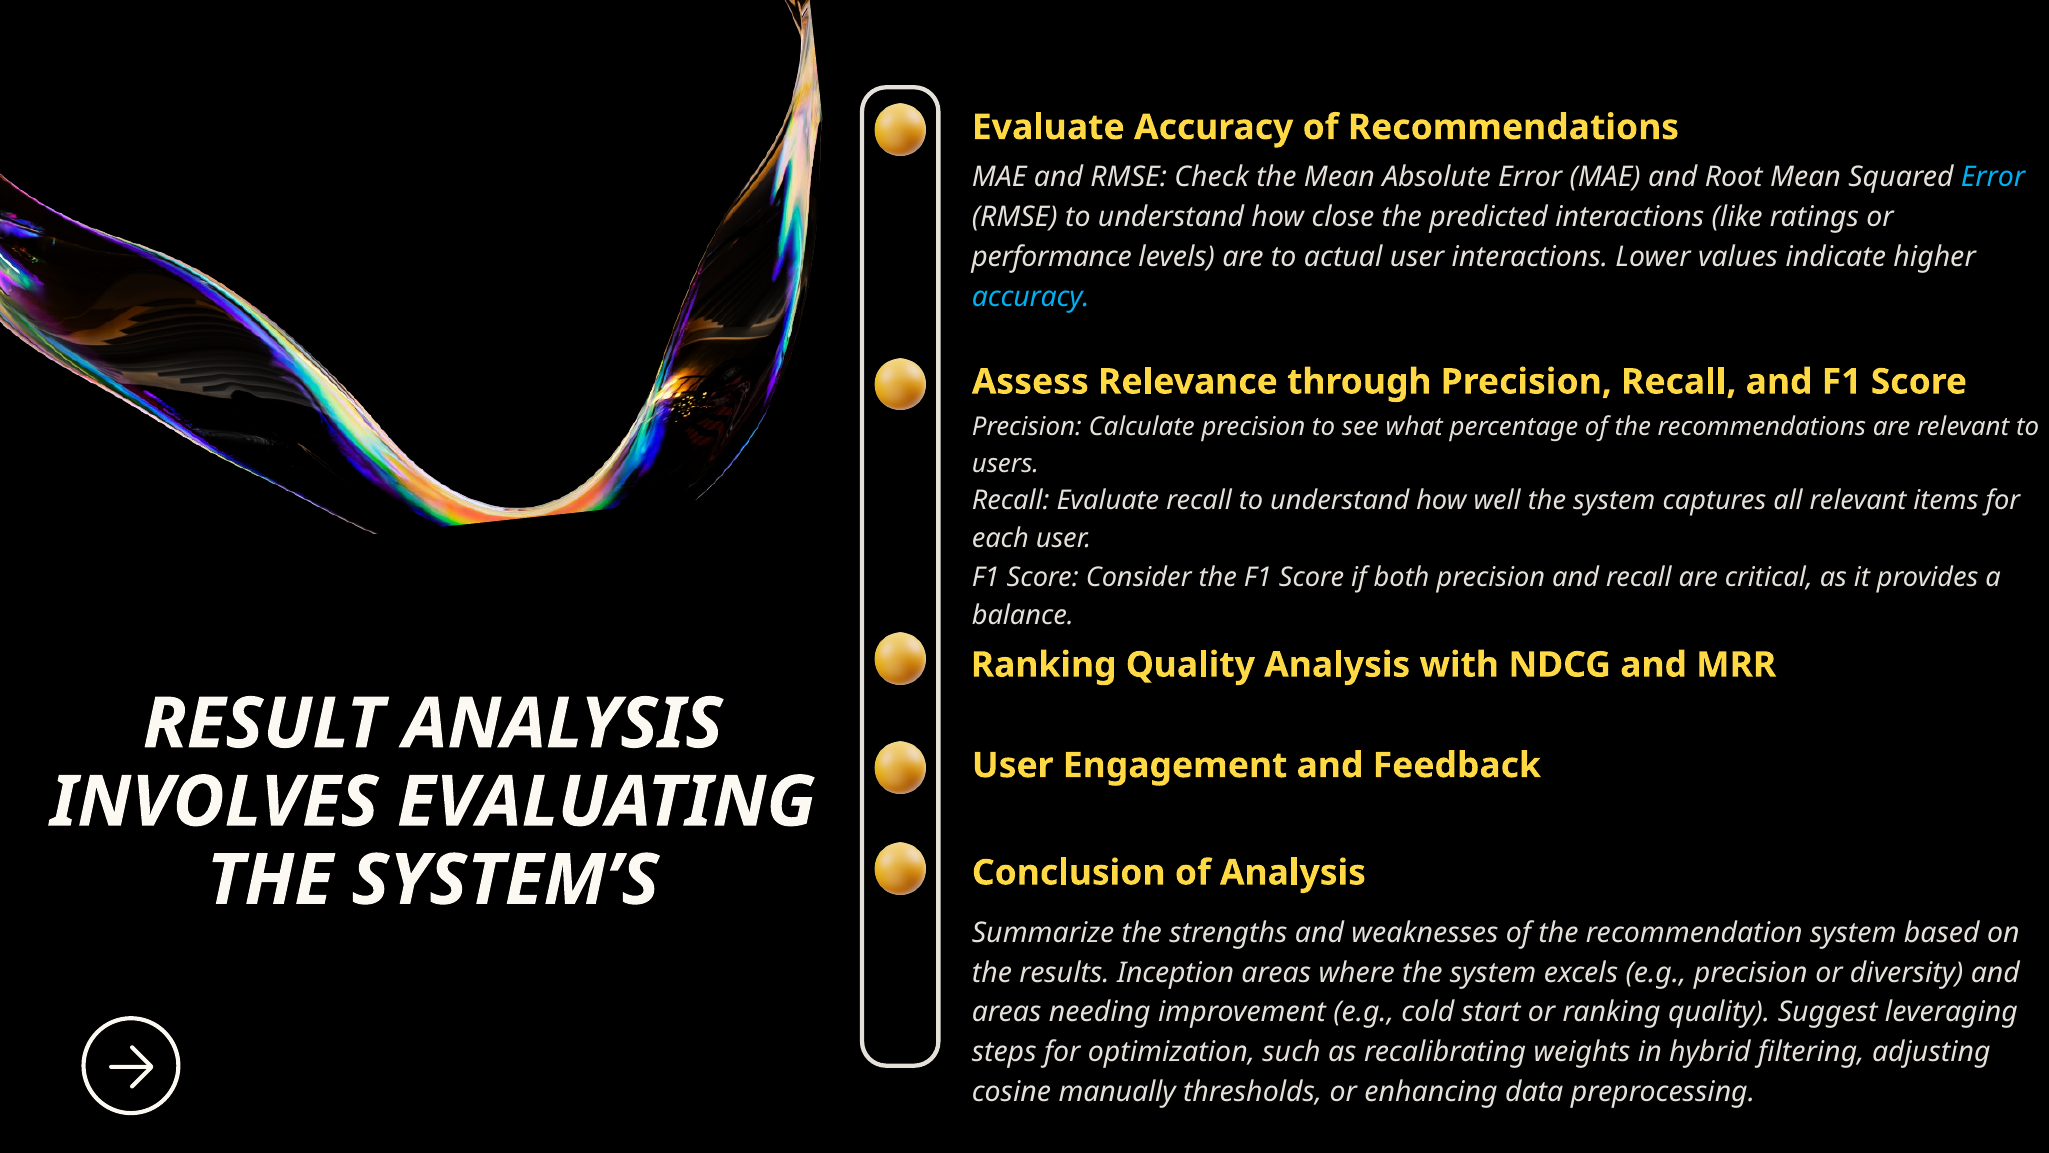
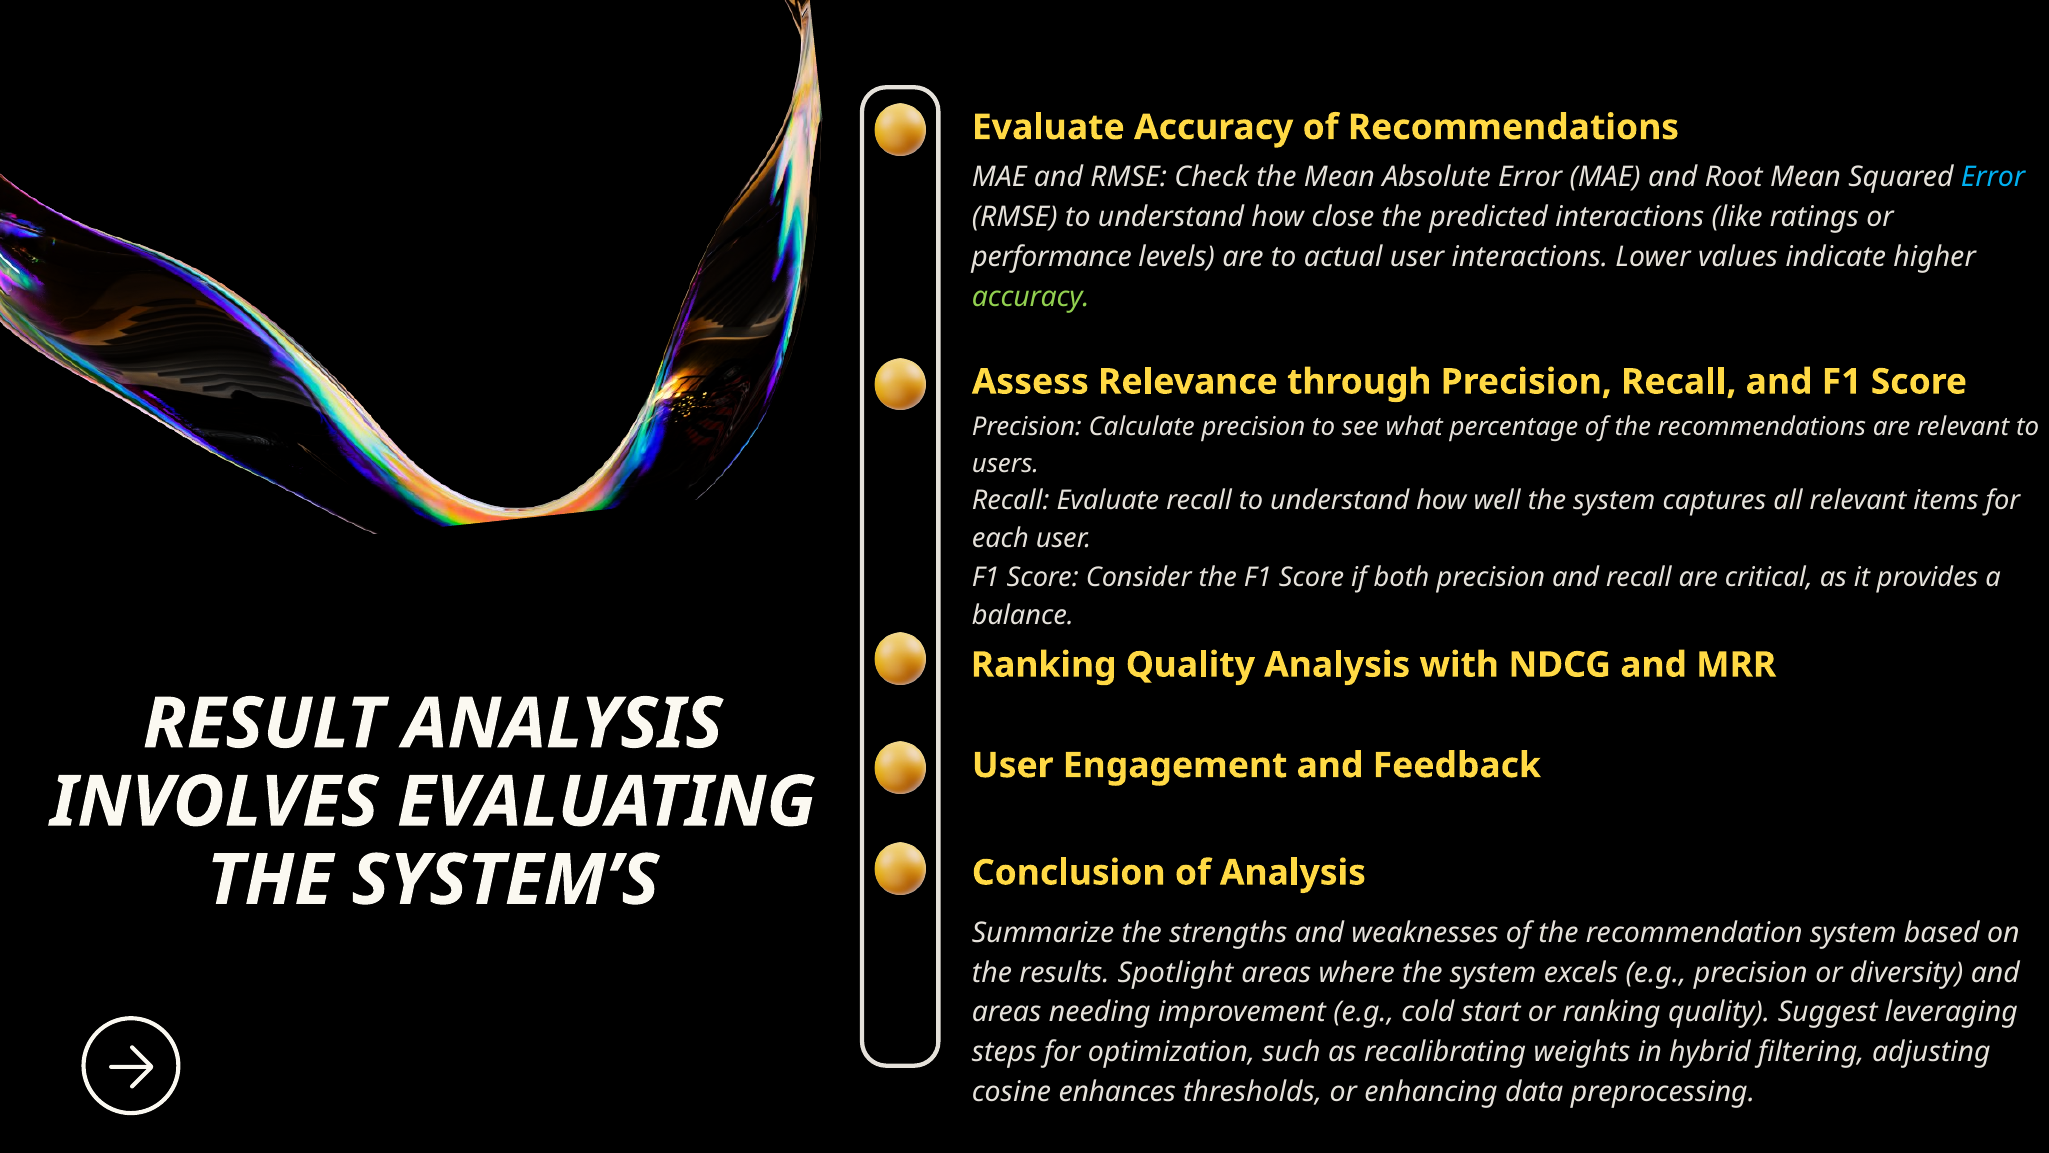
accuracy colour: light blue -> light green (1031, 297)
Inception: Inception -> Spotlight (1175, 972)
manually: manually -> enhances (1117, 1092)
